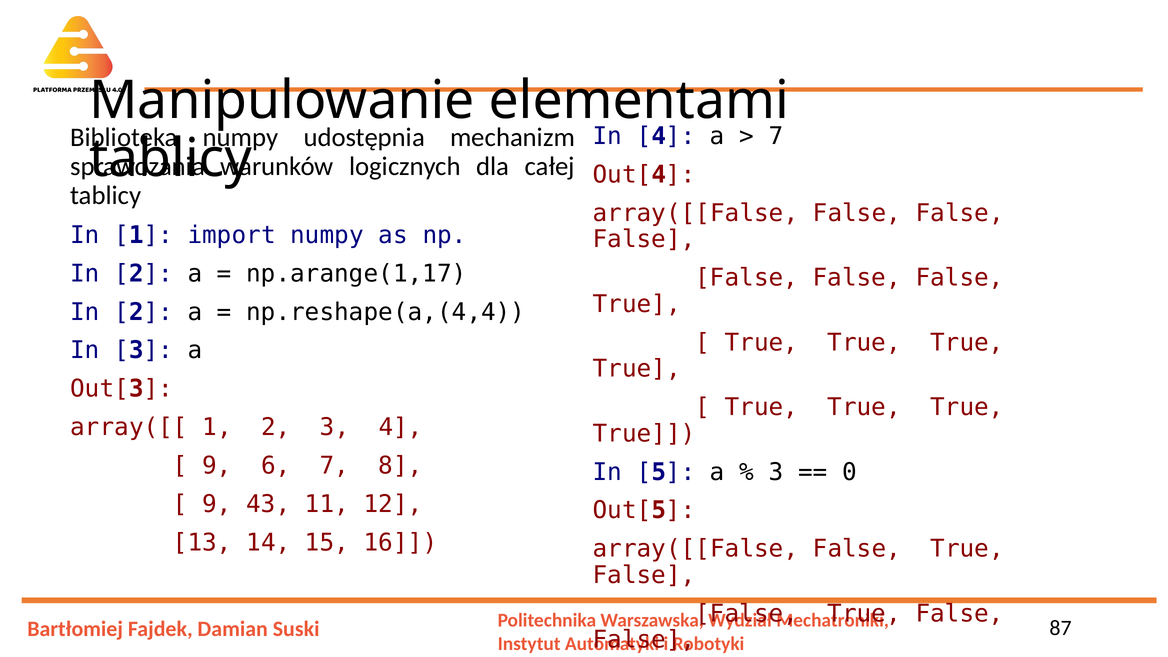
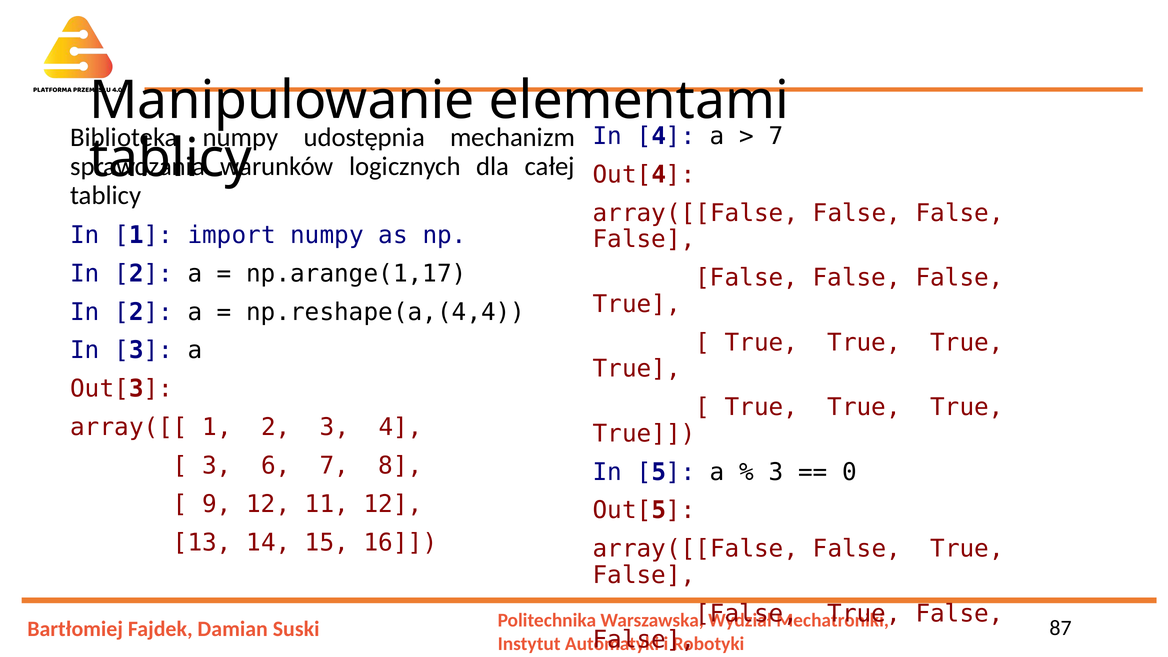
9: 9 -> 3 (217, 466)
9 43: 43 -> 12 (268, 504)
